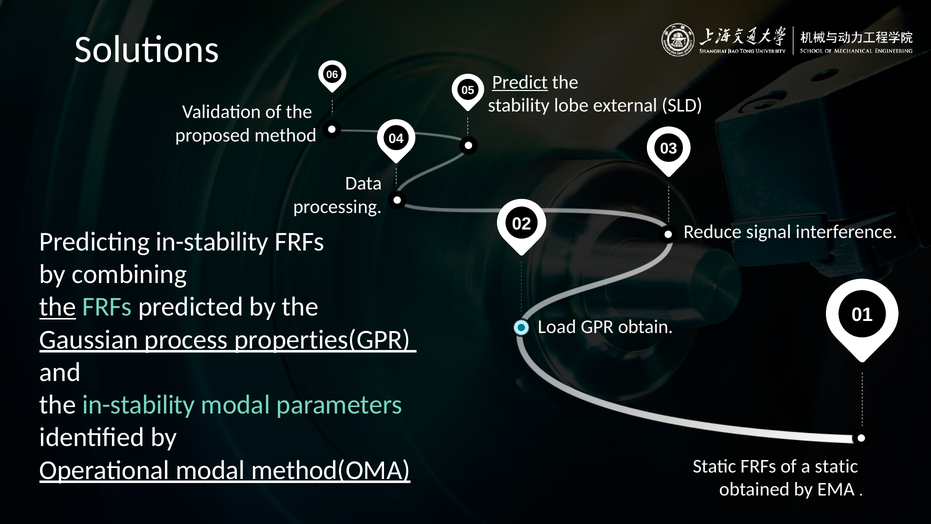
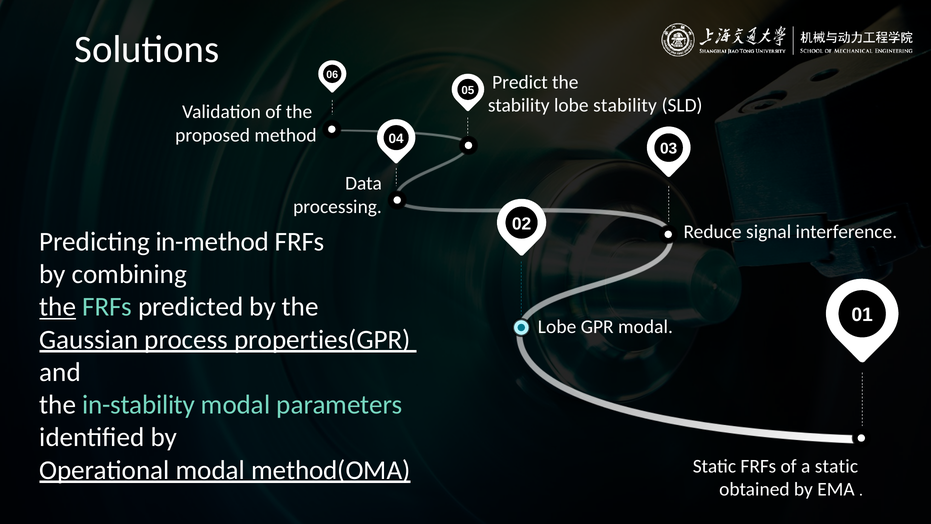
Predict underline: present -> none (520, 82)
lobe external: external -> stability (625, 105)
Predicting in-stability: in-stability -> in-method (212, 242)
Load: Load -> Lobe (557, 327)
GPR obtain: obtain -> modal (645, 327)
